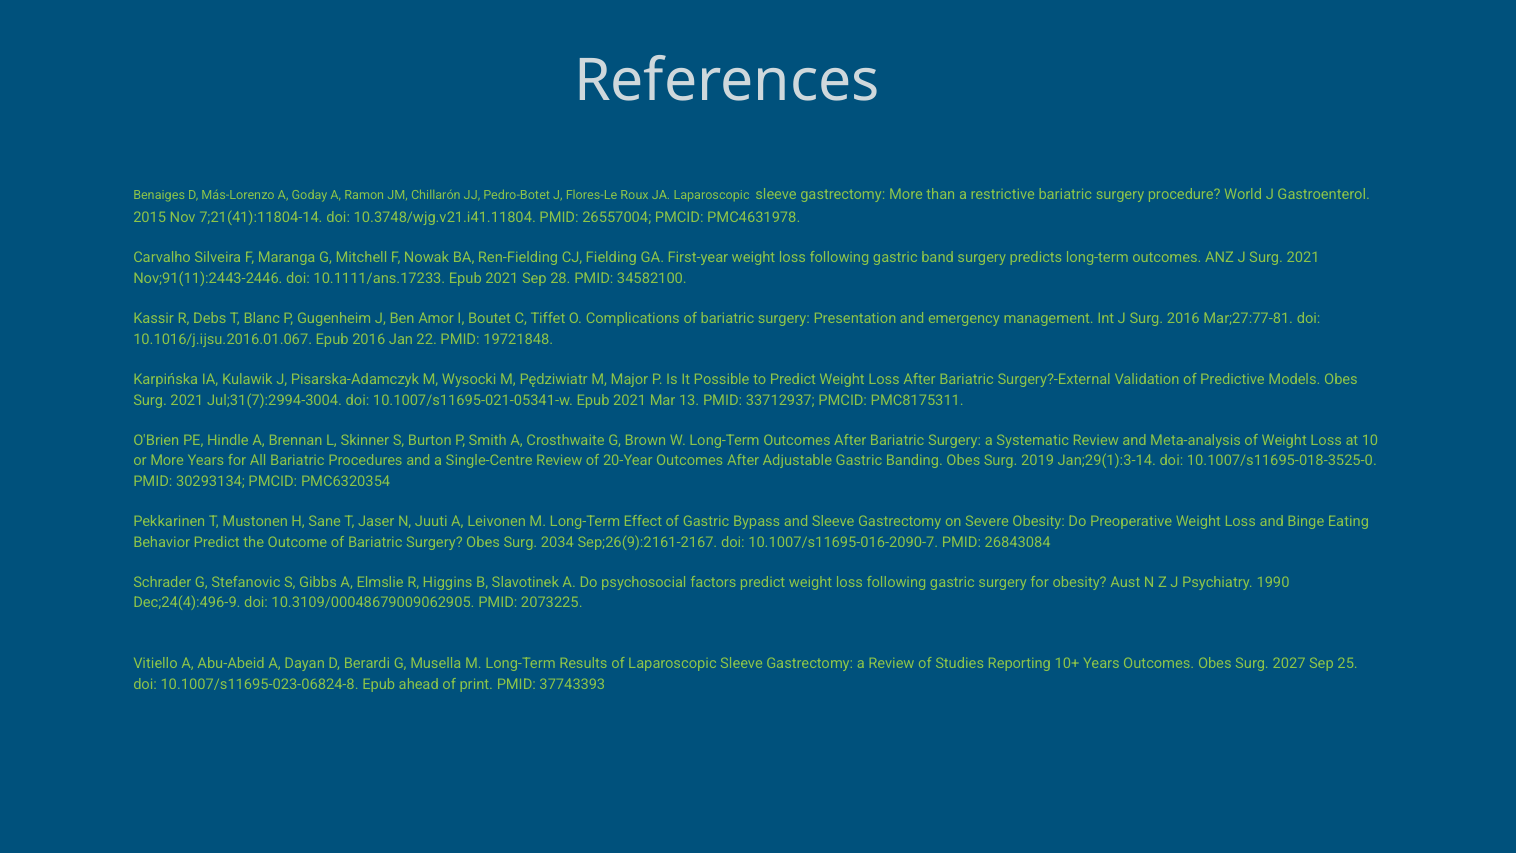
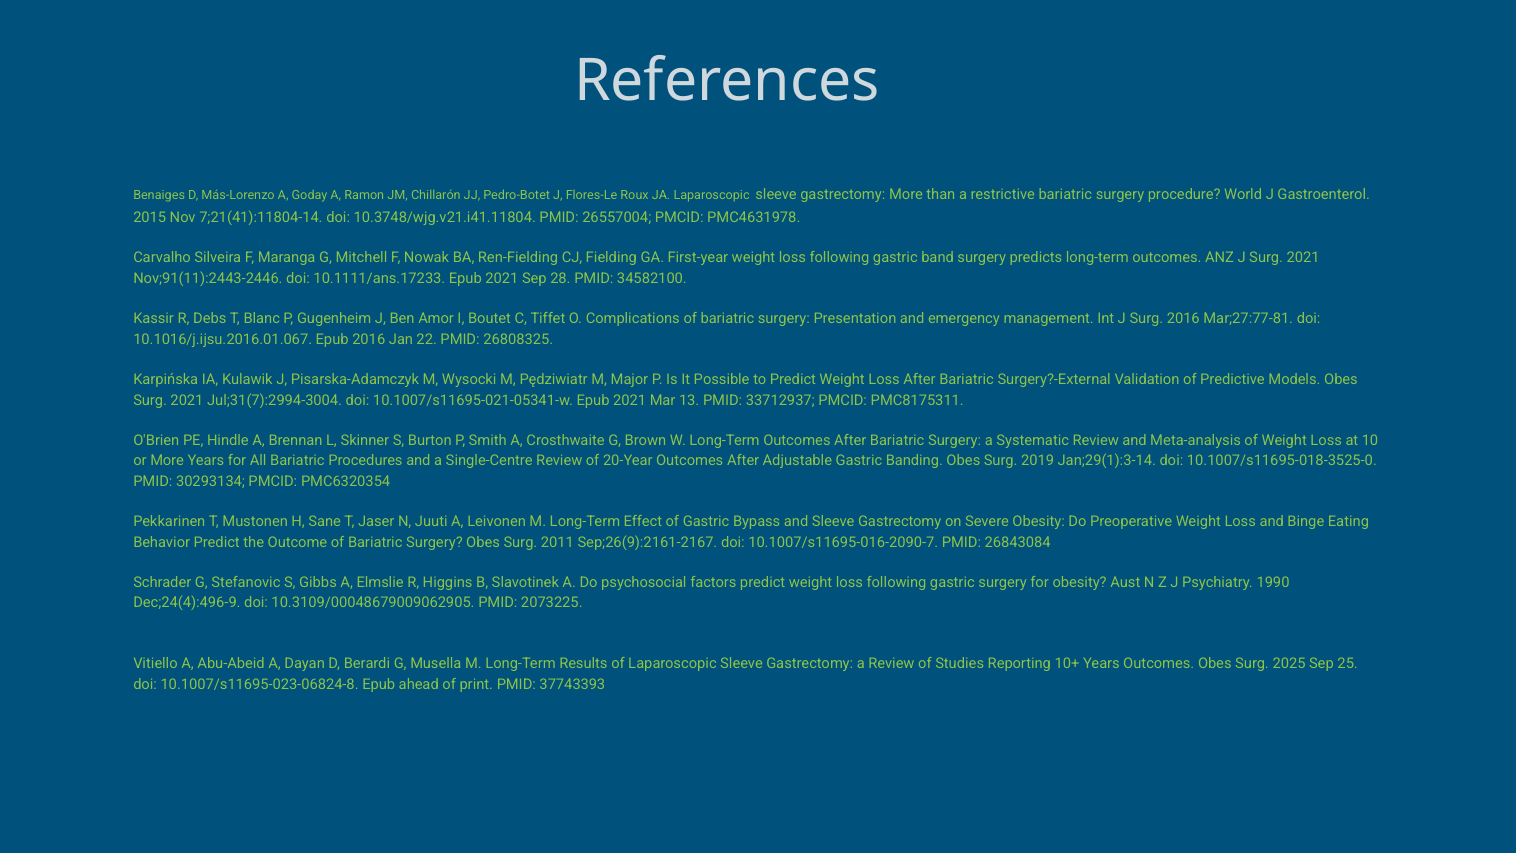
19721848: 19721848 -> 26808325 (518, 339)
2034: 2034 -> 2011 (557, 542)
2027: 2027 -> 2025 (1289, 664)
